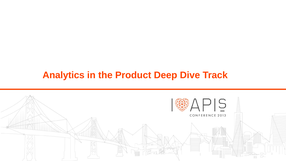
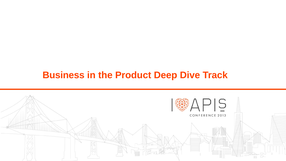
Analytics: Analytics -> Business (64, 75)
